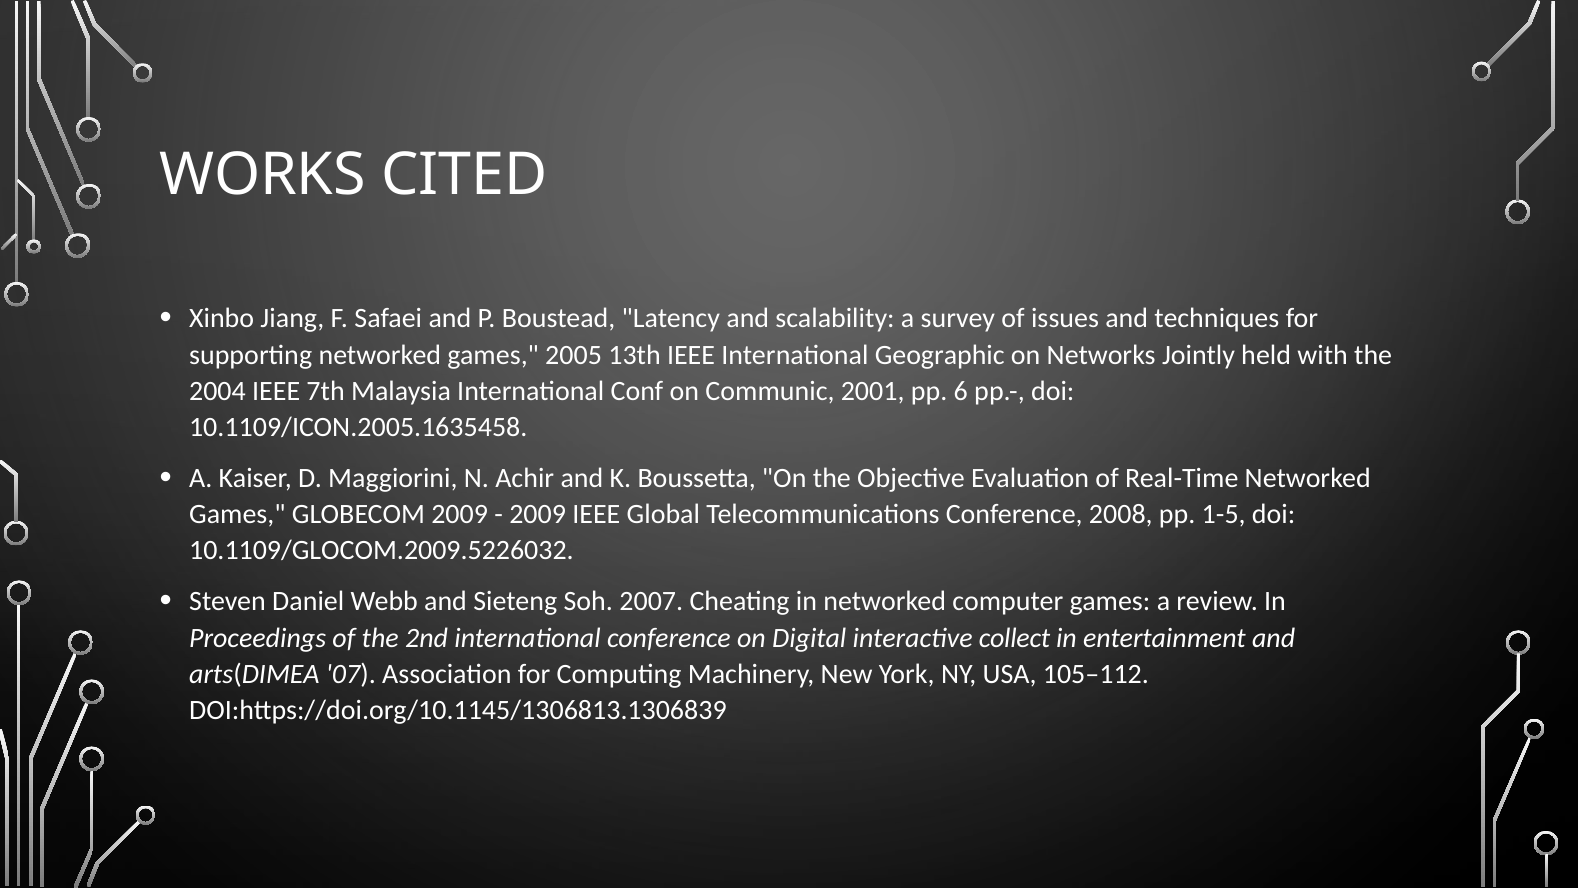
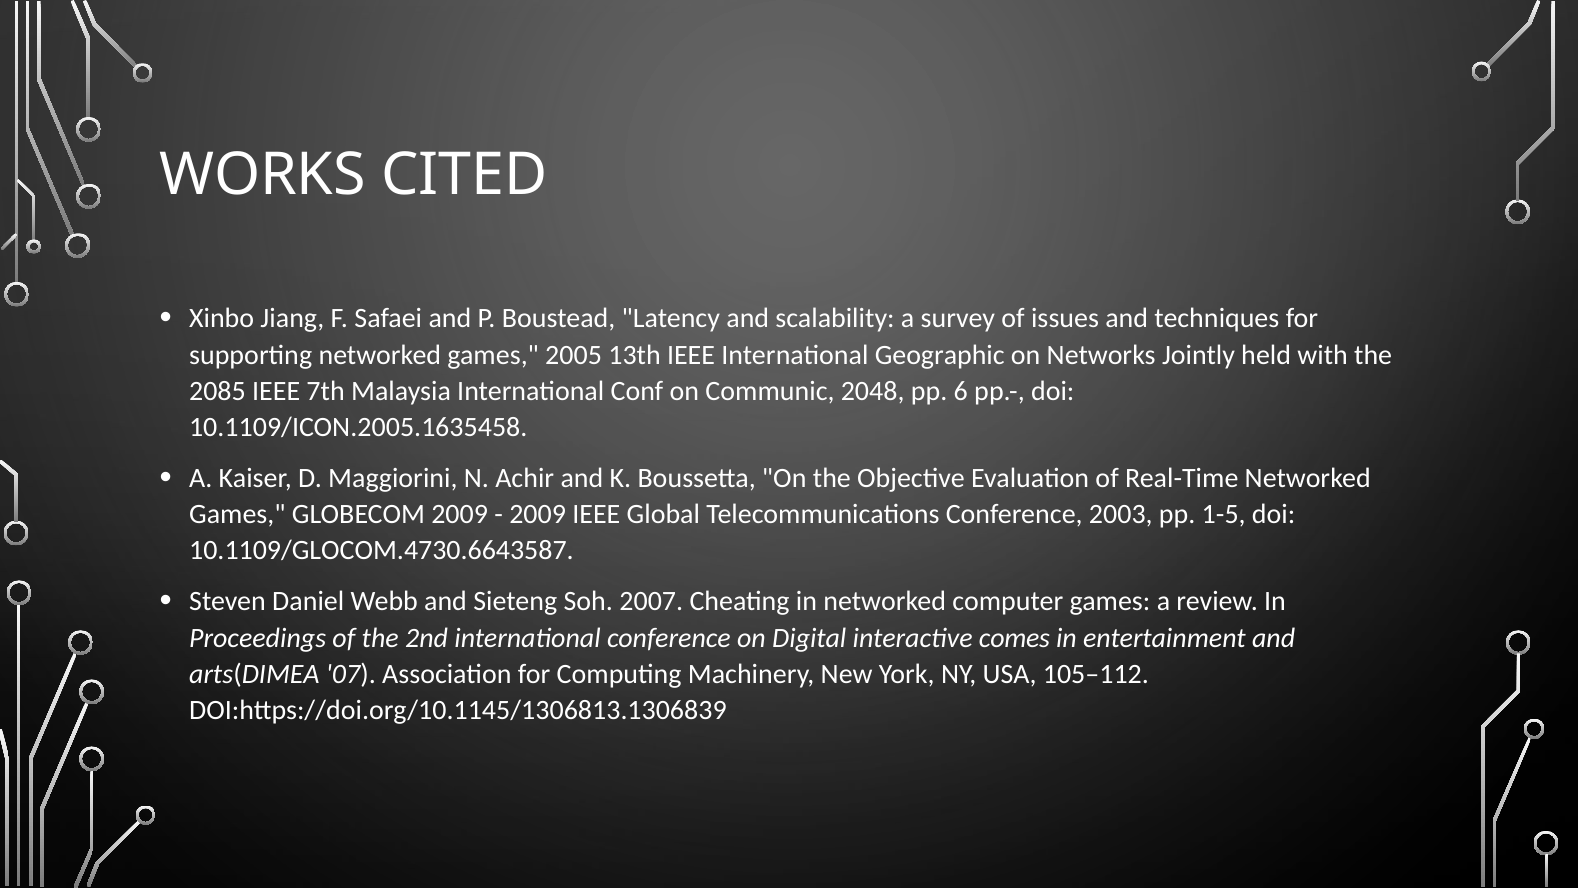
2004: 2004 -> 2085 (217, 391)
2001: 2001 -> 2048 (873, 391)
2008: 2008 -> 2003 (1121, 514)
10.1109/GLOCOM.2009.5226032: 10.1109/GLOCOM.2009.5226032 -> 10.1109/GLOCOM.4730.6643587 (381, 550)
collect: collect -> comes (1015, 638)
